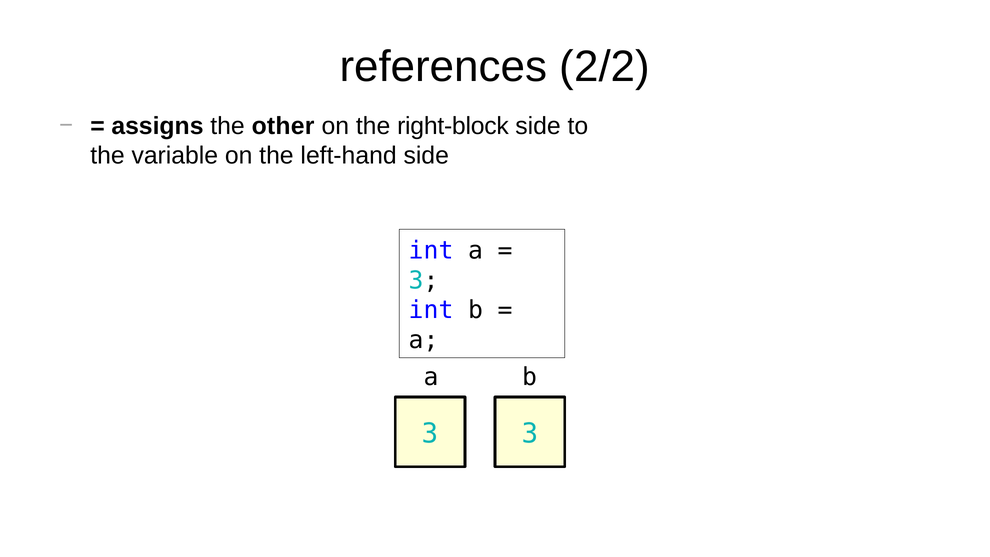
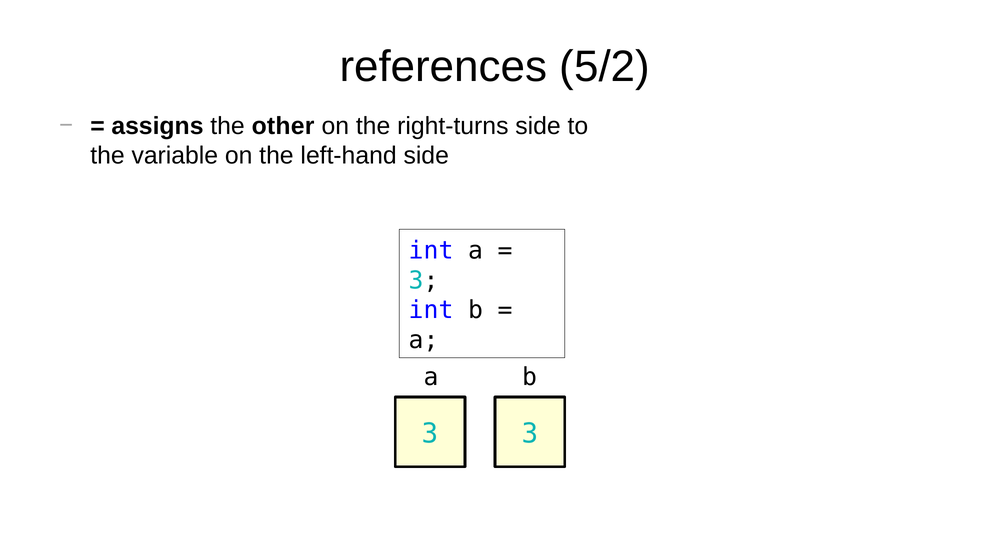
2/2: 2/2 -> 5/2 (605, 67)
right-block: right-block -> right-turns (453, 126)
